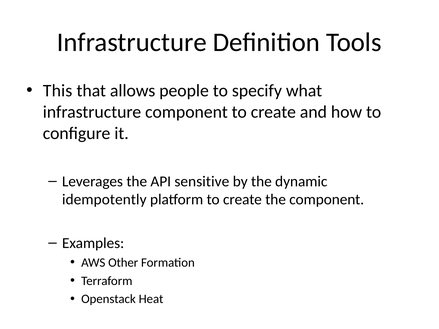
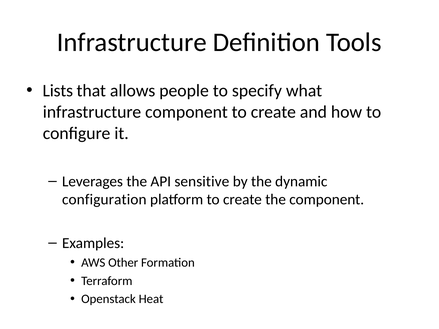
This: This -> Lists (58, 91)
idempotently: idempotently -> configuration (104, 200)
